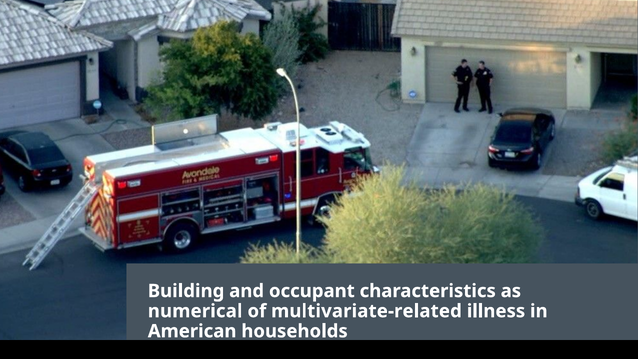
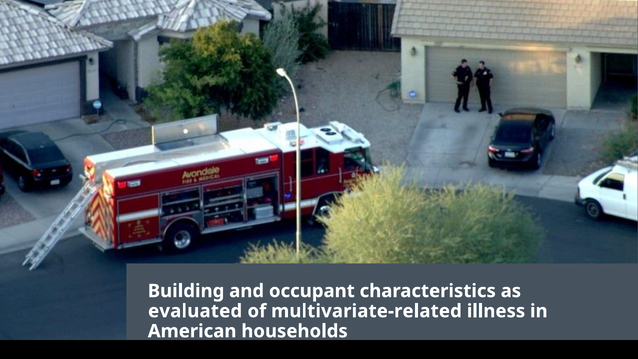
numerical: numerical -> evaluated (195, 311)
